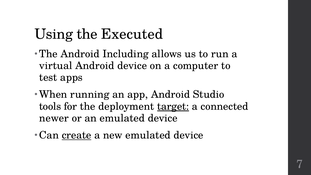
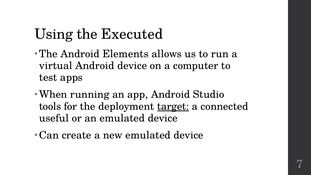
Including: Including -> Elements (126, 54)
newer: newer -> useful (54, 118)
create underline: present -> none (77, 135)
